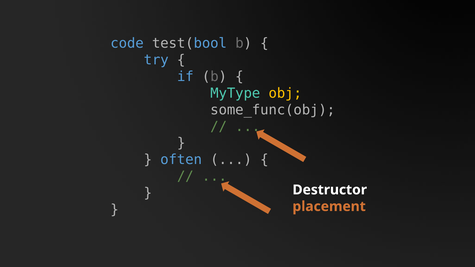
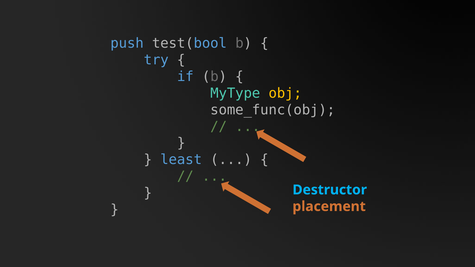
code: code -> push (127, 43)
often: often -> least (181, 160)
Destructor colour: white -> light blue (330, 190)
